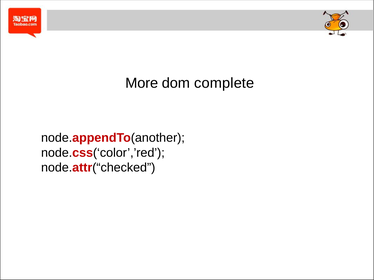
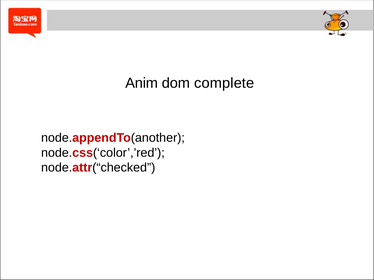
More: More -> Anim (142, 83)
